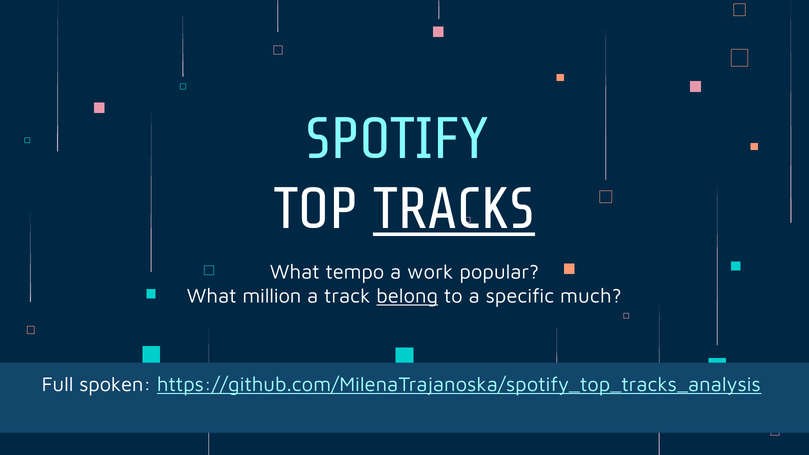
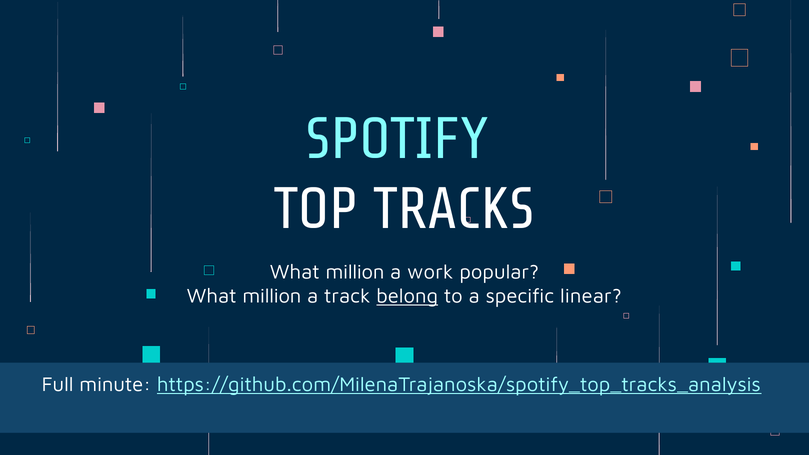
TRACKS underline: present -> none (454, 209)
tempo: tempo -> million (355, 272)
much: much -> linear (591, 296)
spoken: spoken -> minute (115, 384)
